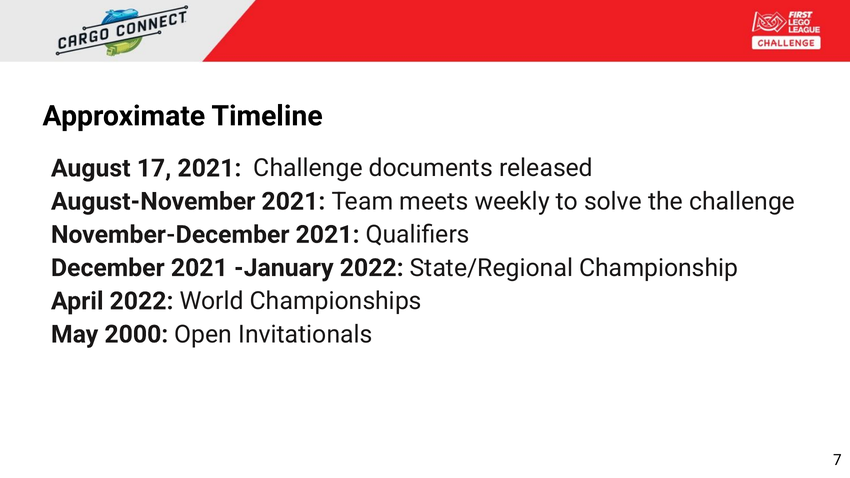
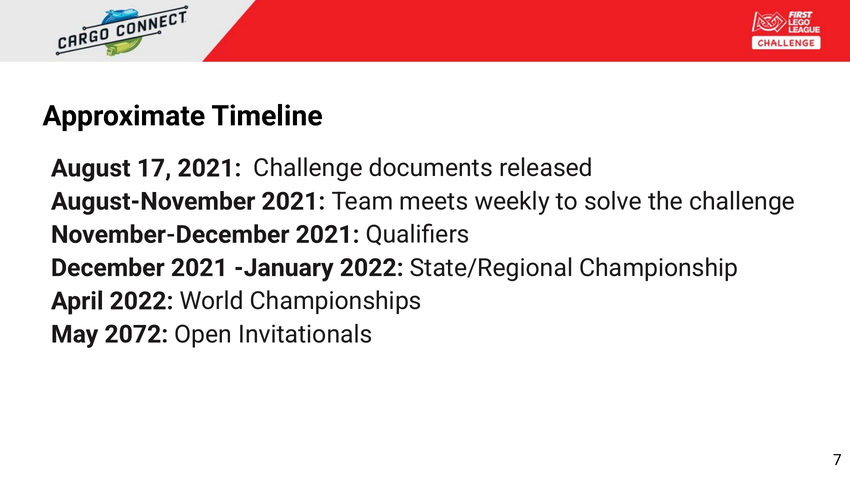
2000: 2000 -> 2072 (136, 334)
